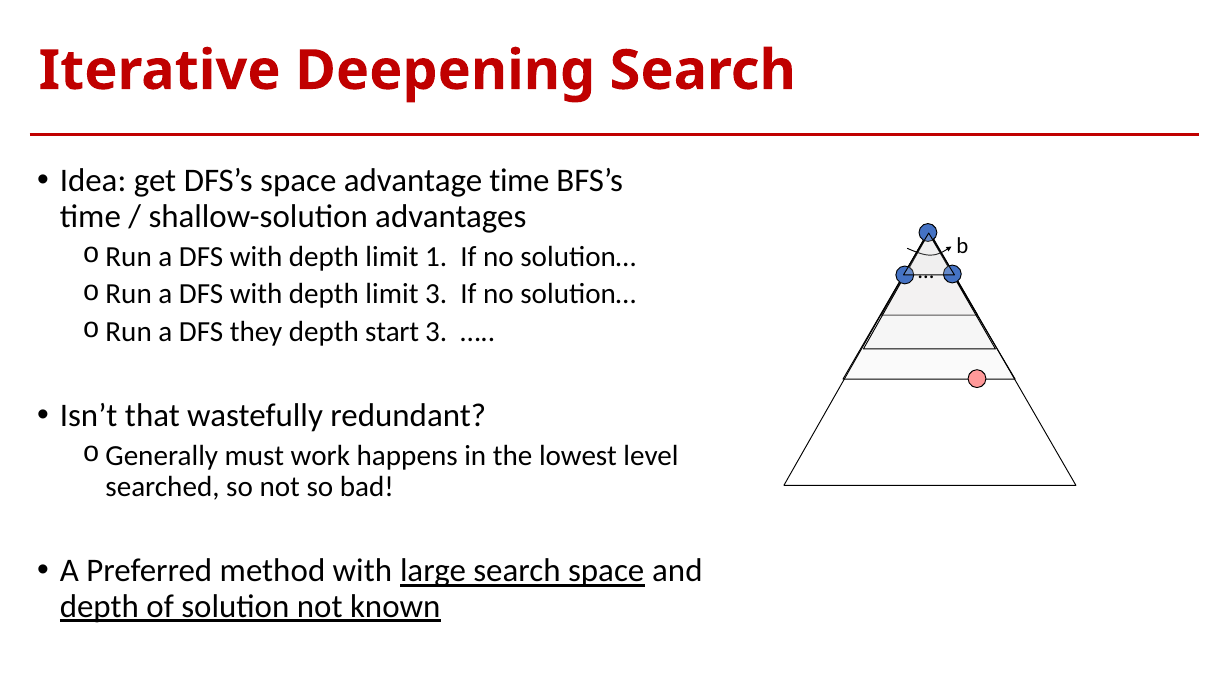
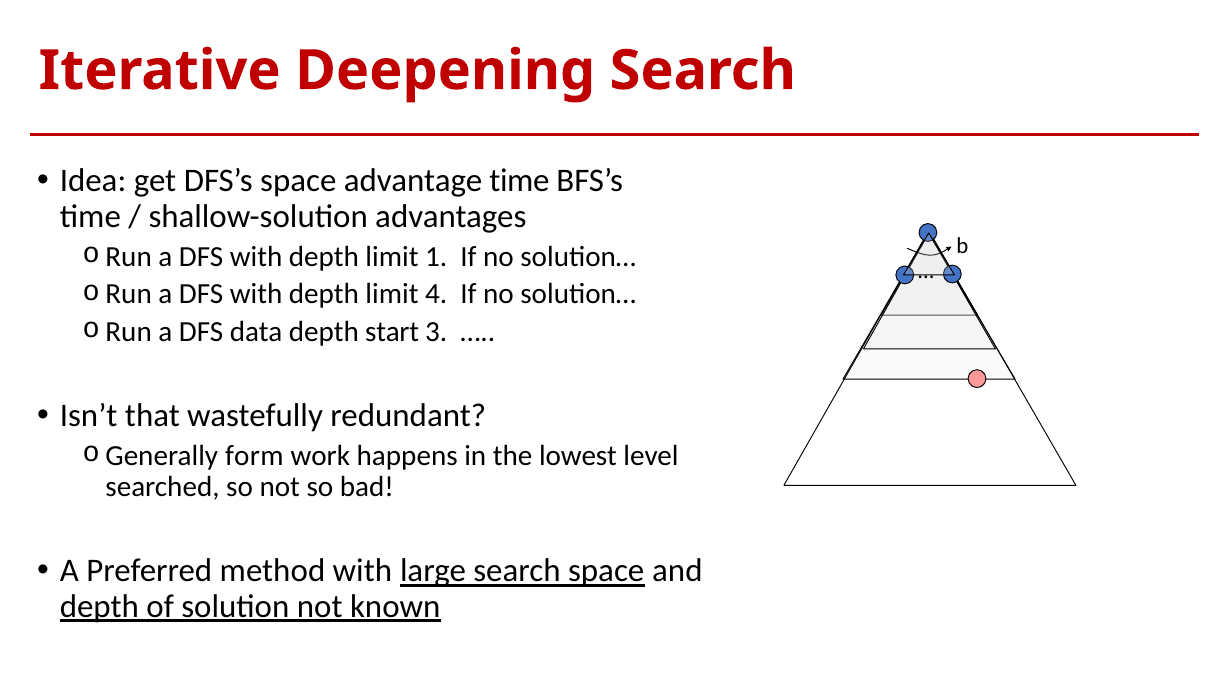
limit 3: 3 -> 4 (436, 294)
they: they -> data (256, 332)
must: must -> form (254, 456)
